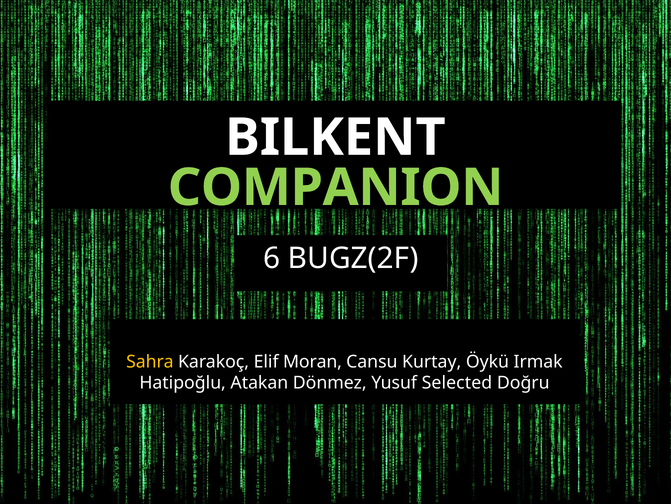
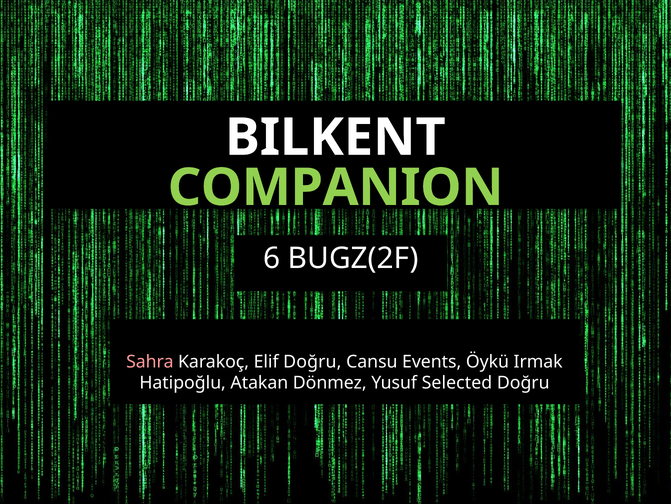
Sahra colour: yellow -> pink (150, 361)
Elif Moran: Moran -> Doğru (312, 361)
Kurtay: Kurtay -> Events (432, 361)
